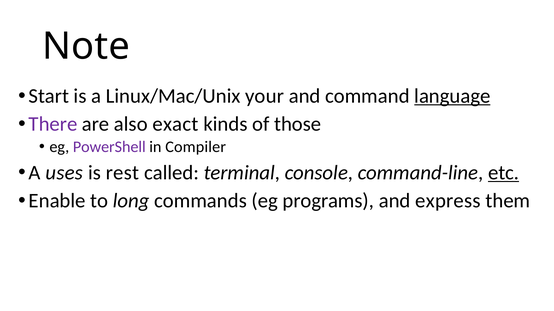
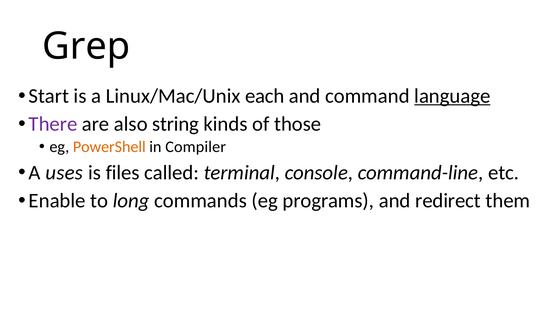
Note: Note -> Grep (86, 46)
your: your -> each (265, 96)
exact: exact -> string (176, 124)
PowerShell colour: purple -> orange (109, 147)
rest: rest -> files (123, 173)
etc underline: present -> none (504, 173)
express: express -> redirect (448, 201)
